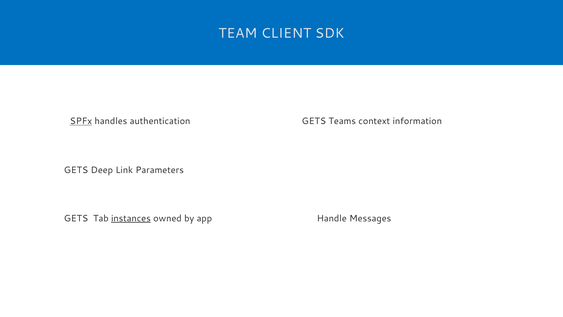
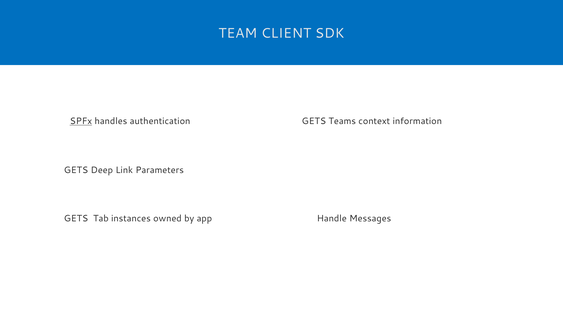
instances underline: present -> none (131, 218)
